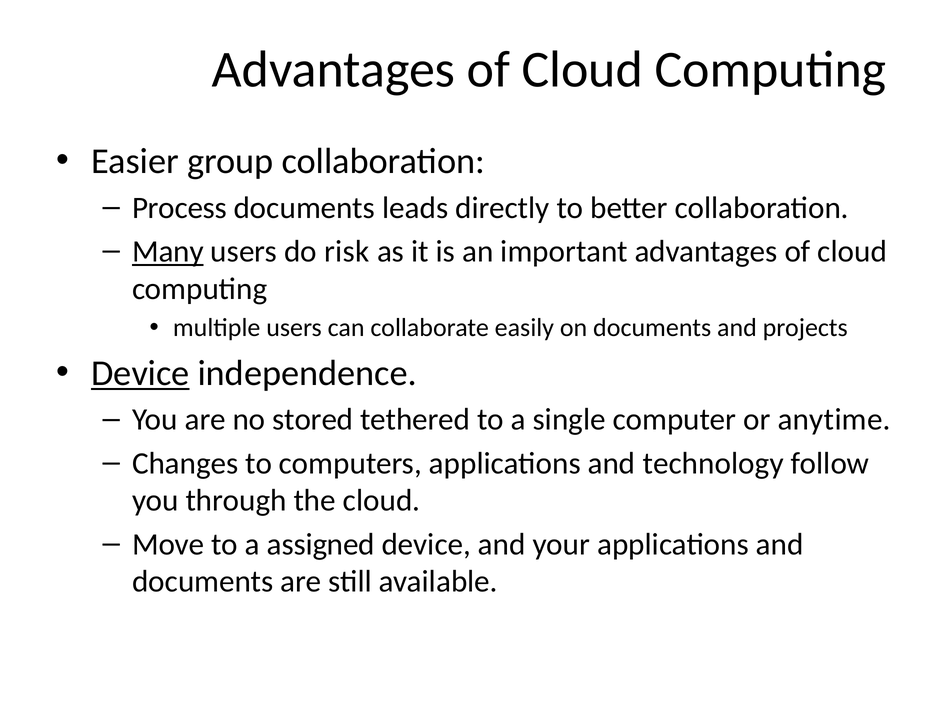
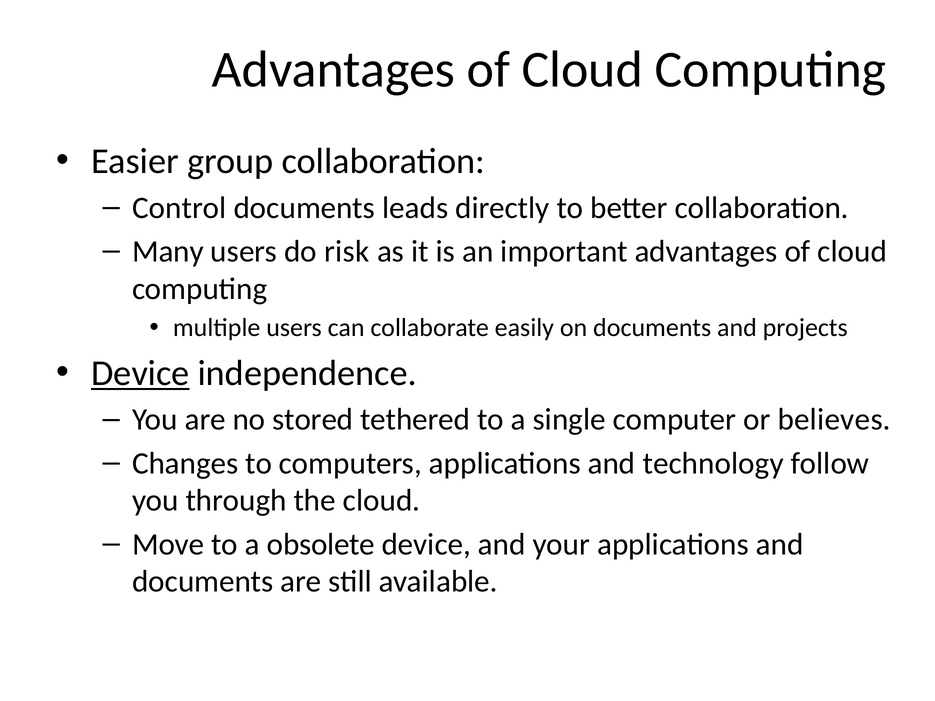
Process: Process -> Control (179, 208)
Many underline: present -> none (168, 252)
anytime: anytime -> believes (834, 420)
assigned: assigned -> obsolete (321, 544)
